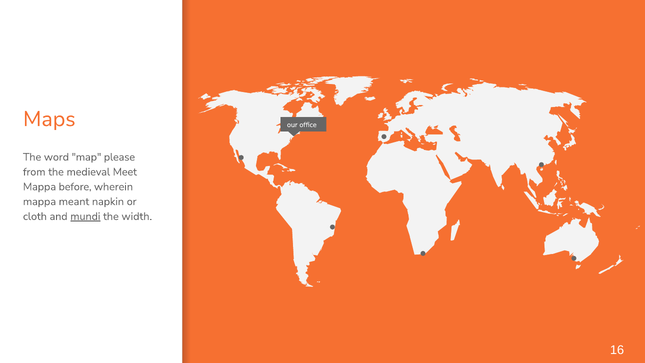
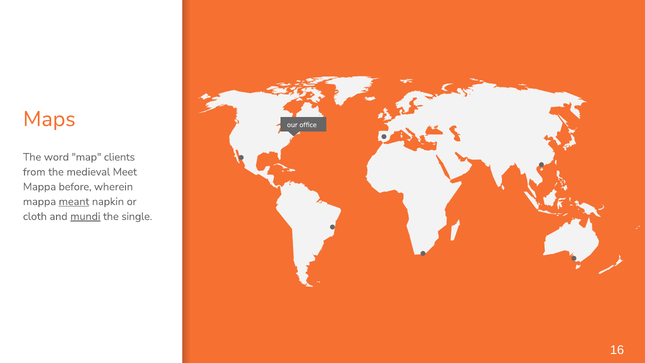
please: please -> clients (119, 157)
meant underline: none -> present (74, 201)
width: width -> single (137, 216)
